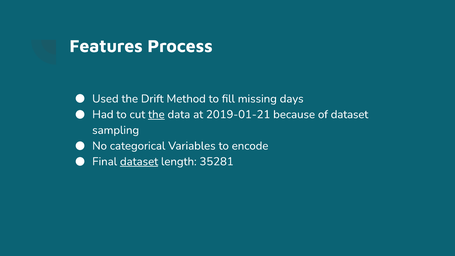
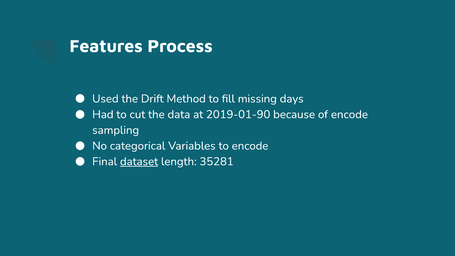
the underline: present -> none (156, 114)
2019-01-21: 2019-01-21 -> 2019-01-90 (238, 114)
of dataset: dataset -> encode (349, 114)
